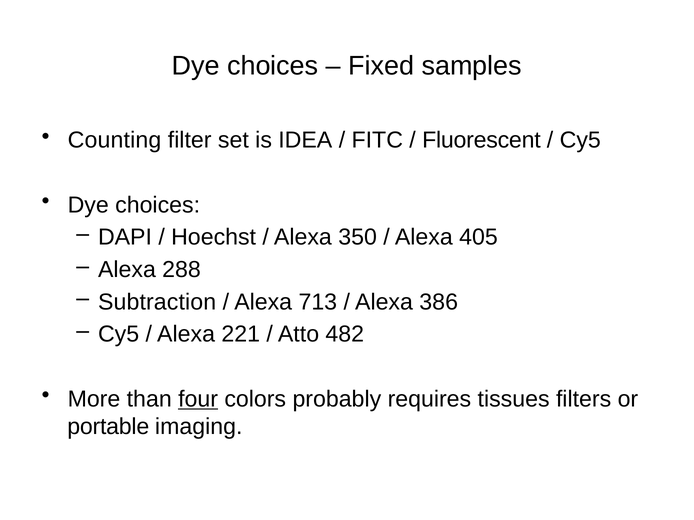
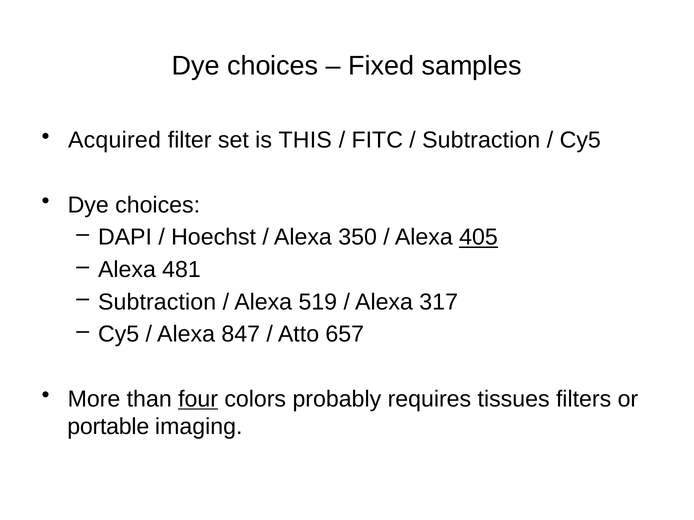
Counting: Counting -> Acquired (114, 140)
IDEA: IDEA -> THIS (305, 140)
Fluorescent: Fluorescent -> Subtraction (481, 140)
405 underline: none -> present (478, 238)
288: 288 -> 481 (182, 270)
713: 713 -> 519 (318, 302)
386: 386 -> 317 (439, 302)
221: 221 -> 847 (241, 335)
482: 482 -> 657 (345, 335)
